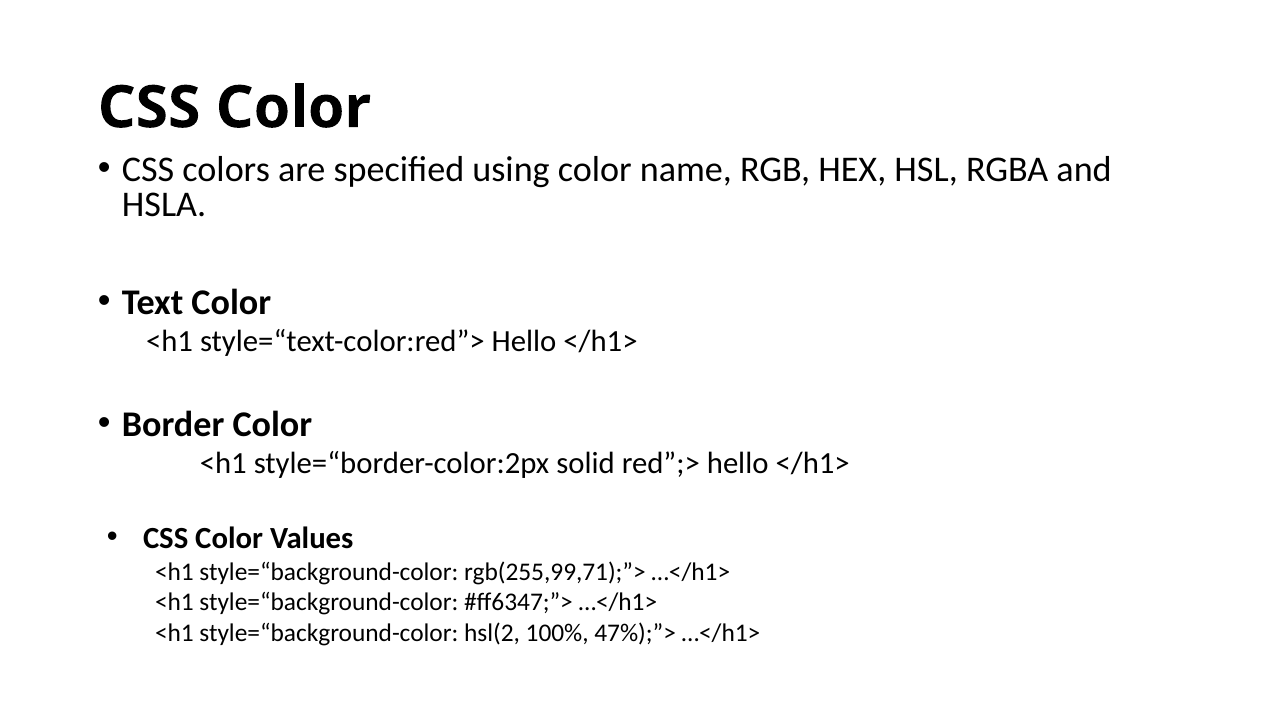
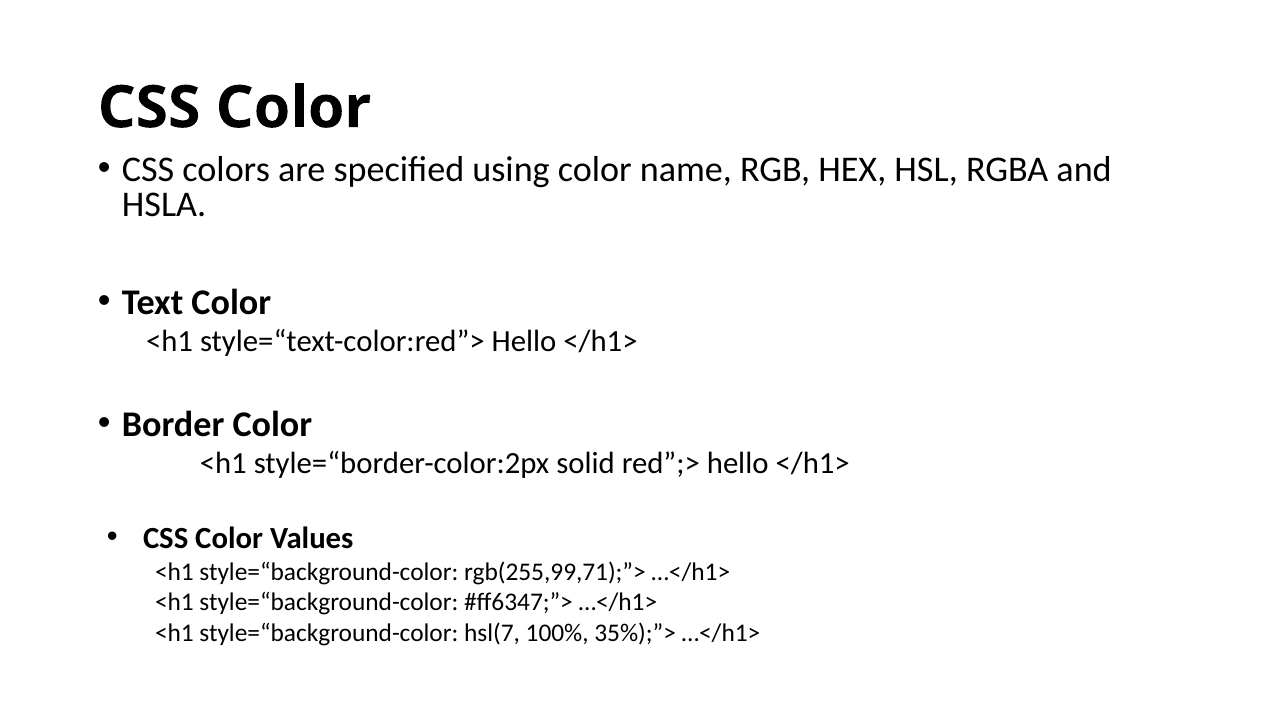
hsl(2: hsl(2 -> hsl(7 (492, 633)
47%);”>: 47%);”> -> 35%);”> (635, 633)
